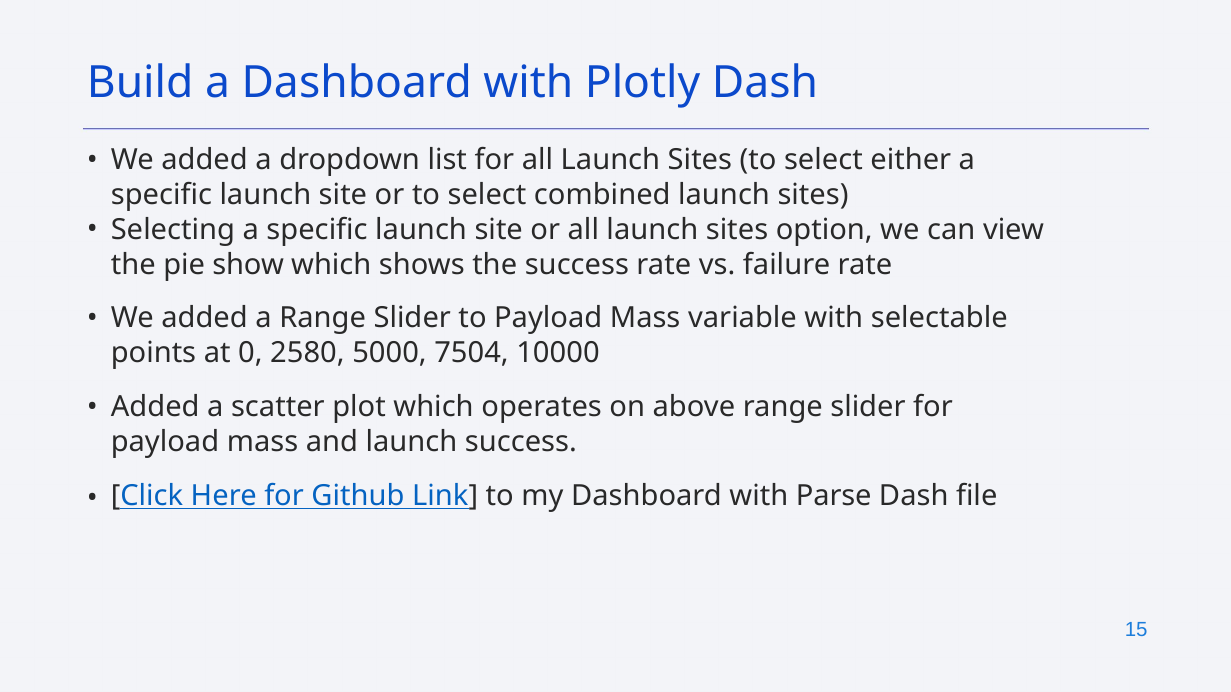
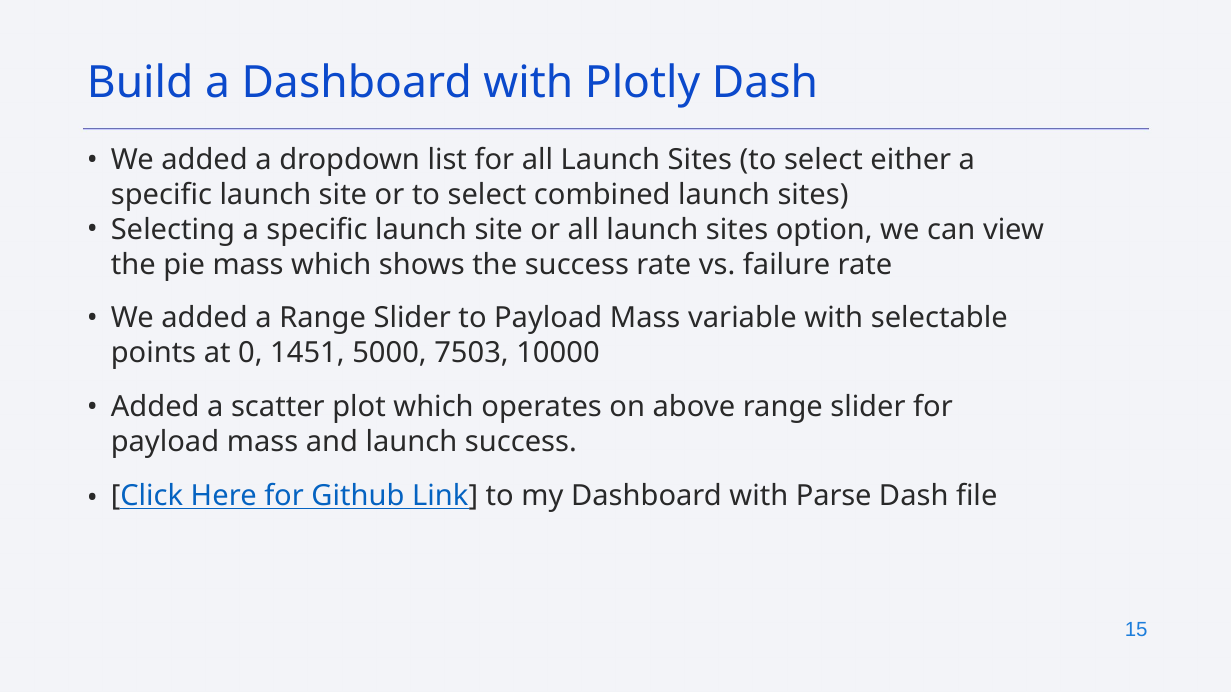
pie show: show -> mass (248, 265)
2580: 2580 -> 1451 (307, 353)
7504: 7504 -> 7503 (472, 353)
